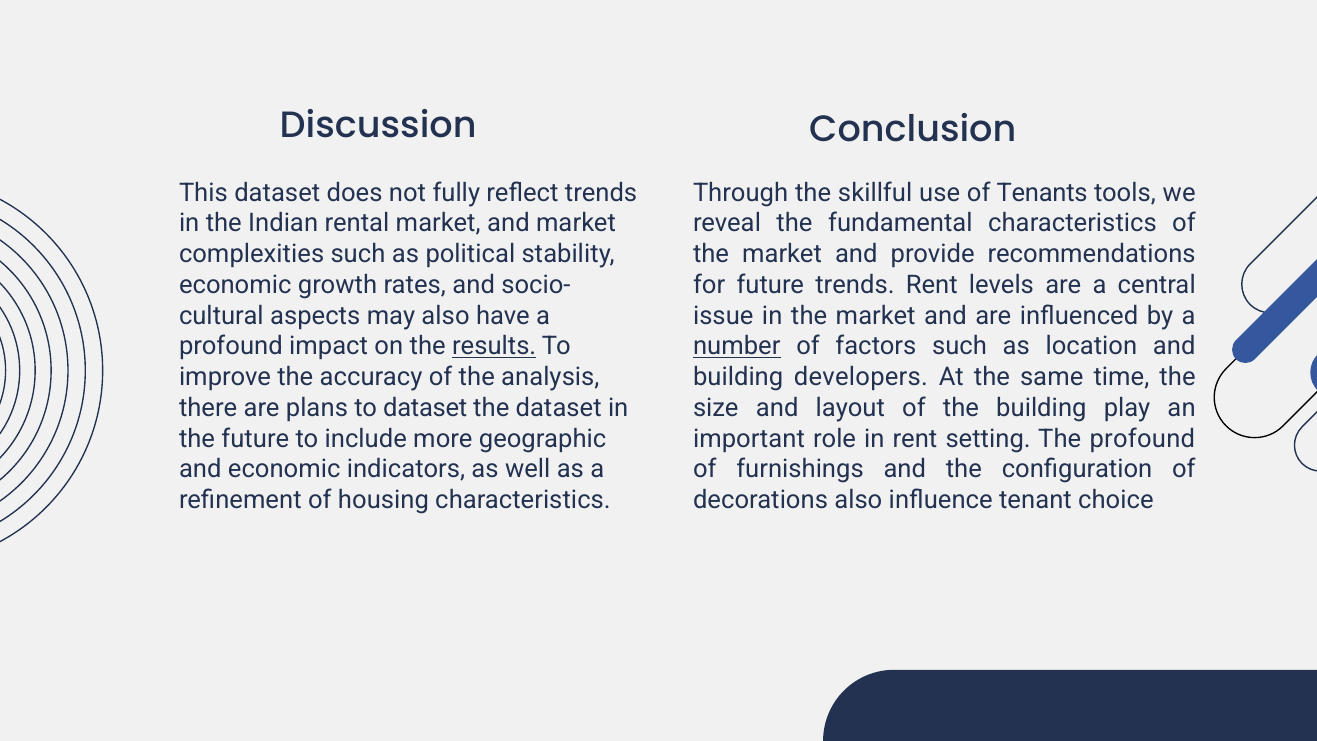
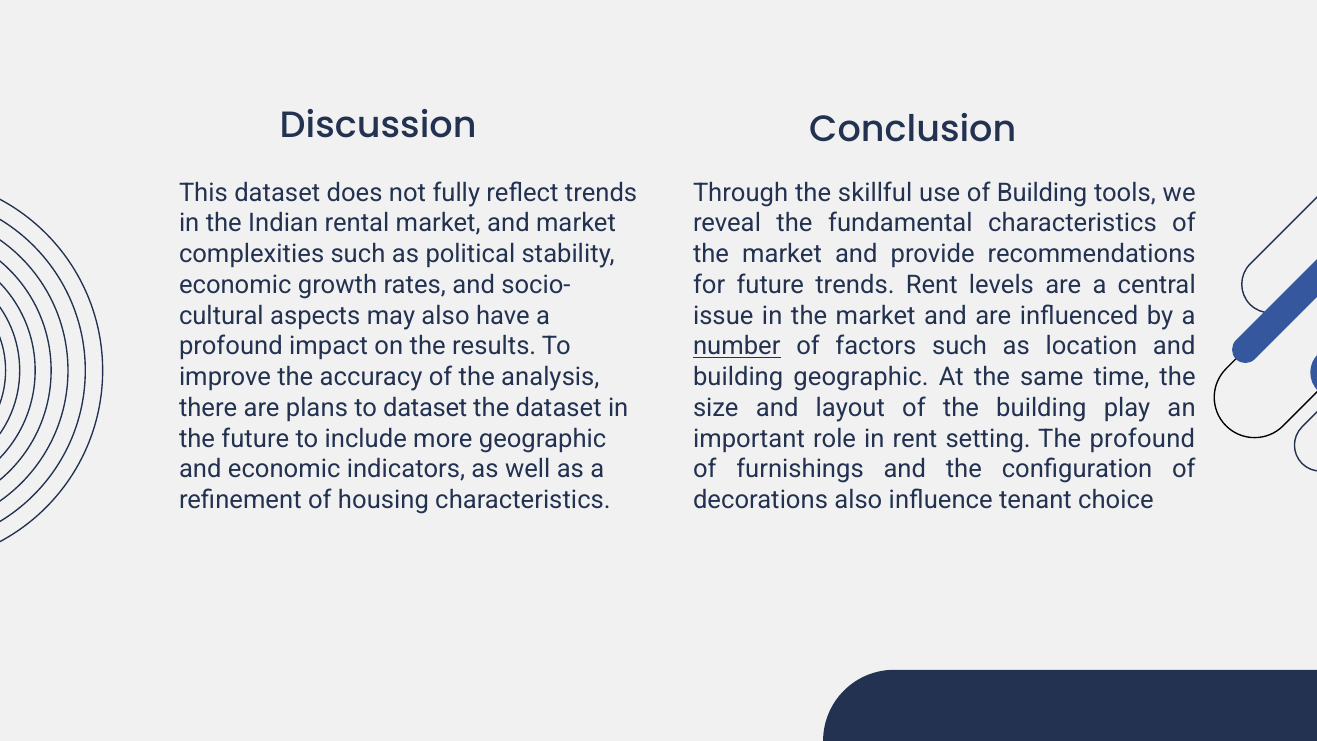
of Tenants: Tenants -> Building (1042, 193)
results underline: present -> none (494, 346)
building developers: developers -> geographic (861, 377)
